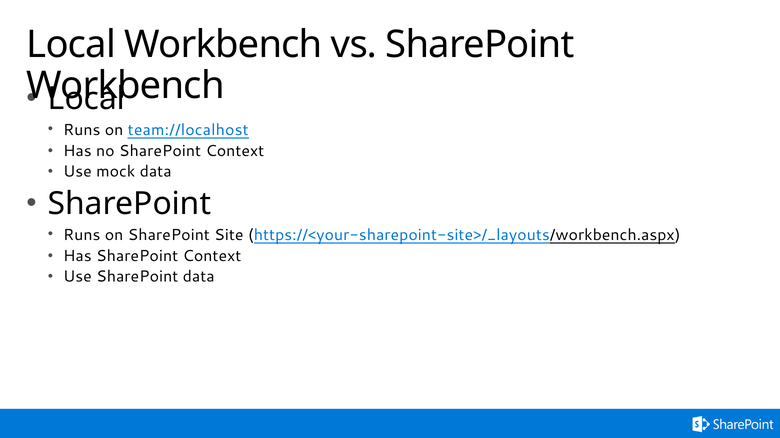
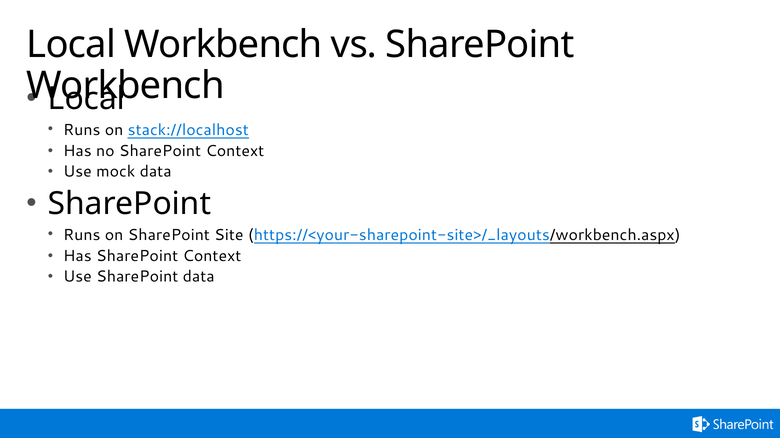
team://localhost: team://localhost -> stack://localhost (188, 130)
